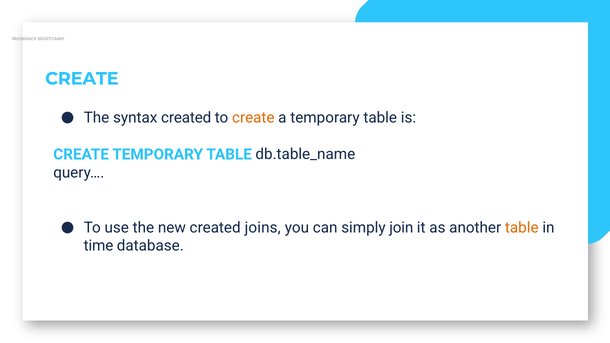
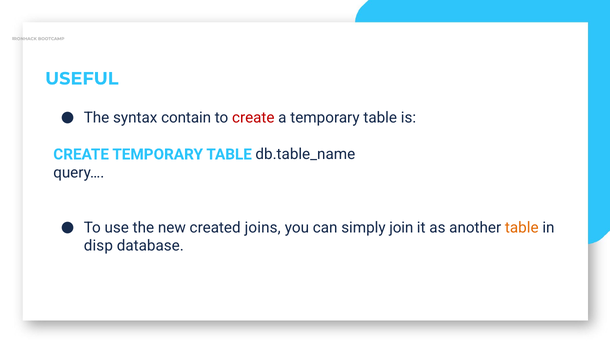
CREATE: CREATE -> USEFUL (82, 79)
syntax created: created -> contain (186, 118)
create colour: orange -> red (253, 118)
time: time -> disp (98, 246)
